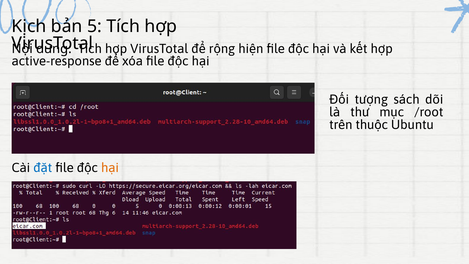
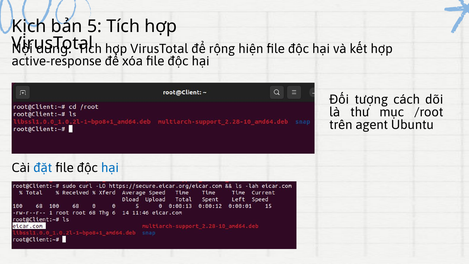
sách: sách -> cách (407, 99)
thuộc: thuộc -> agent (372, 125)
hại colour: orange -> blue (110, 168)
